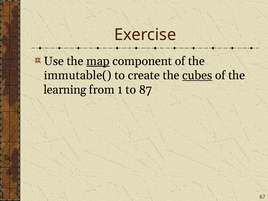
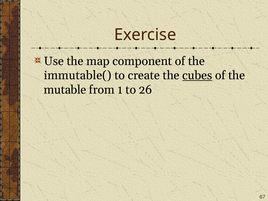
map underline: present -> none (98, 61)
learning: learning -> mutable (65, 90)
87: 87 -> 26 (145, 90)
